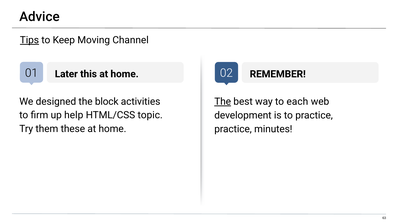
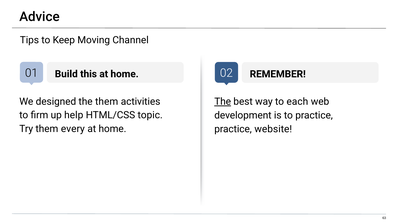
Tips underline: present -> none (29, 40)
Later: Later -> Build (66, 74)
the block: block -> them (107, 101)
these: these -> every (73, 129)
minutes: minutes -> website (273, 129)
